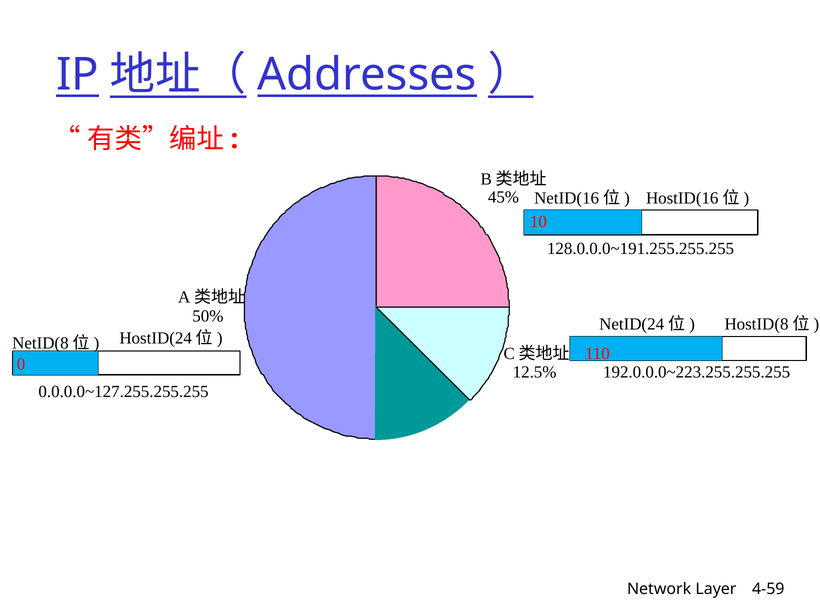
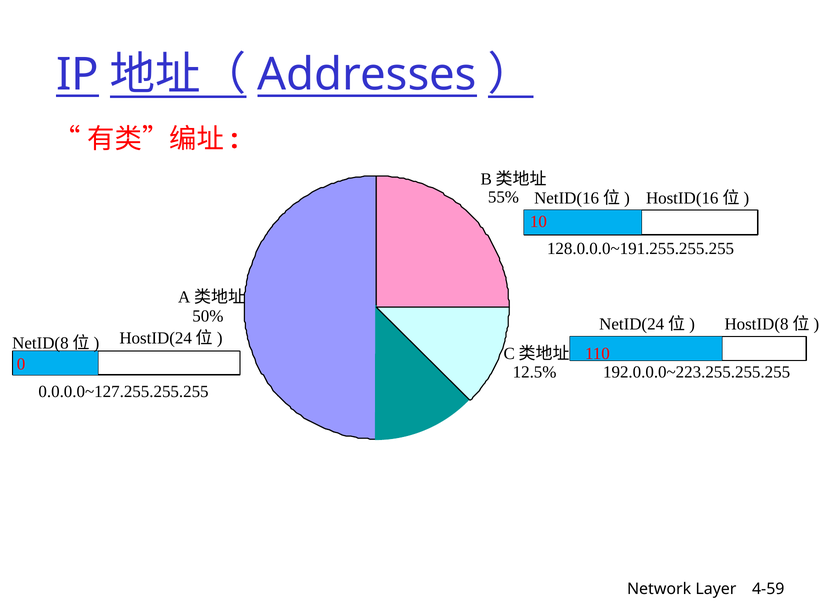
45%: 45% -> 55% (503, 197)
